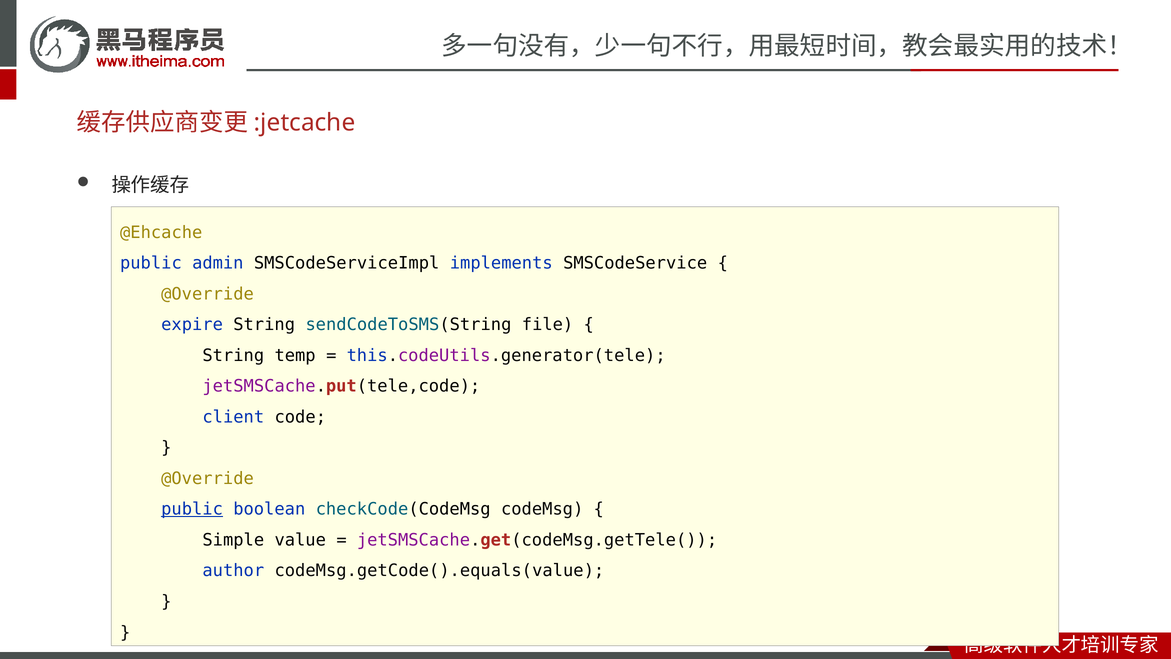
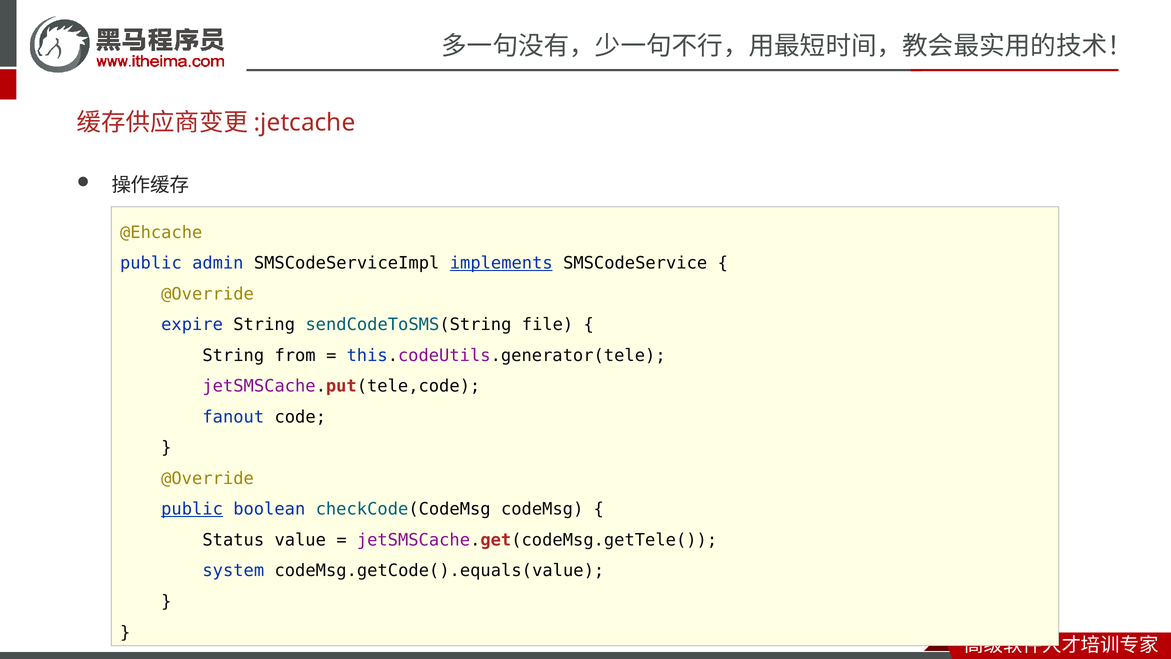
implements underline: none -> present (501, 263)
temp: temp -> from (295, 355)
client: client -> fanout (233, 417)
Simple: Simple -> Status (233, 540)
author: author -> system (233, 571)
